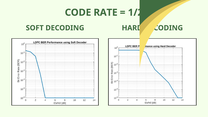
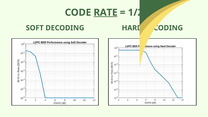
RATE underline: none -> present (106, 13)
